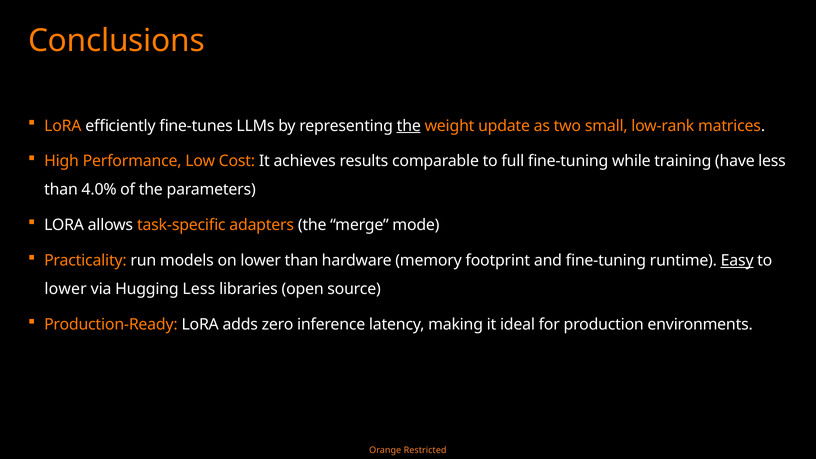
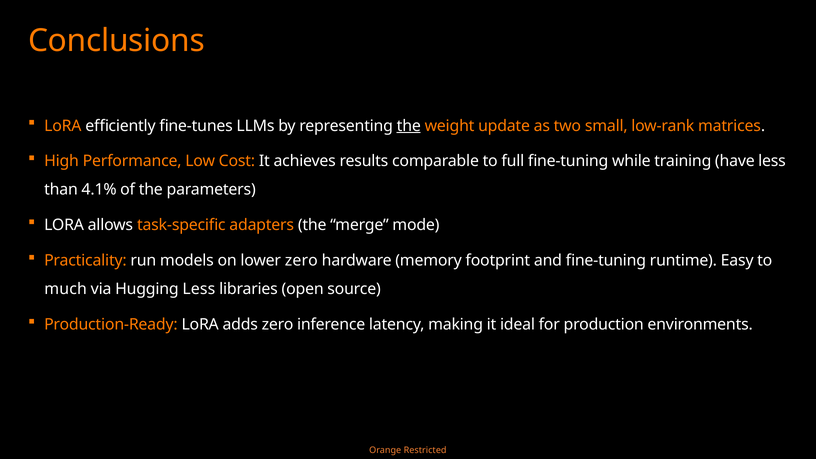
4.0%: 4.0% -> 4.1% (99, 190)
lower than: than -> zero (301, 261)
Easy underline: present -> none (737, 261)
lower: lower -> much (66, 289)
